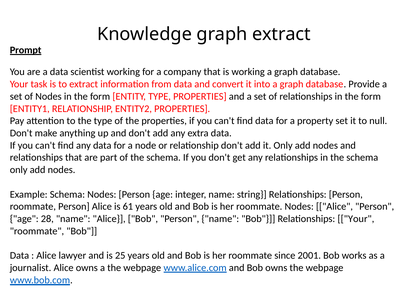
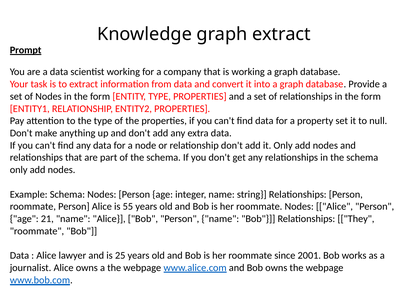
61: 61 -> 55 (128, 207)
28: 28 -> 21 (47, 219)
Relationships Your: Your -> They (356, 219)
